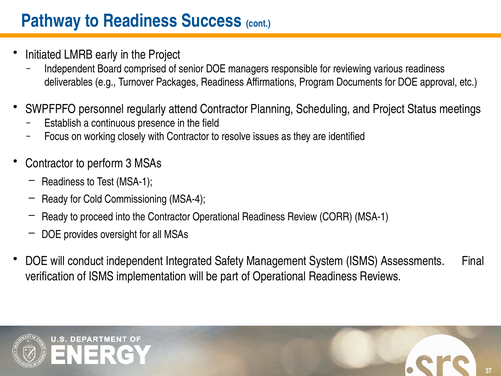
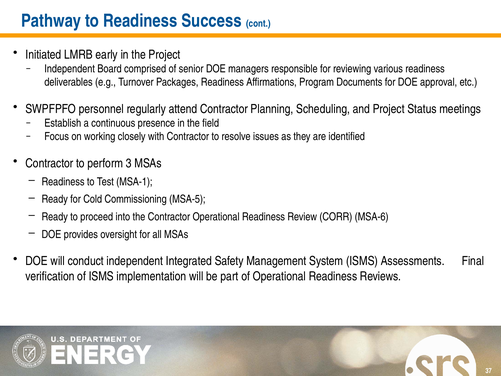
MSA-4: MSA-4 -> MSA-5 (187, 199)
CORR MSA-1: MSA-1 -> MSA-6 (372, 217)
